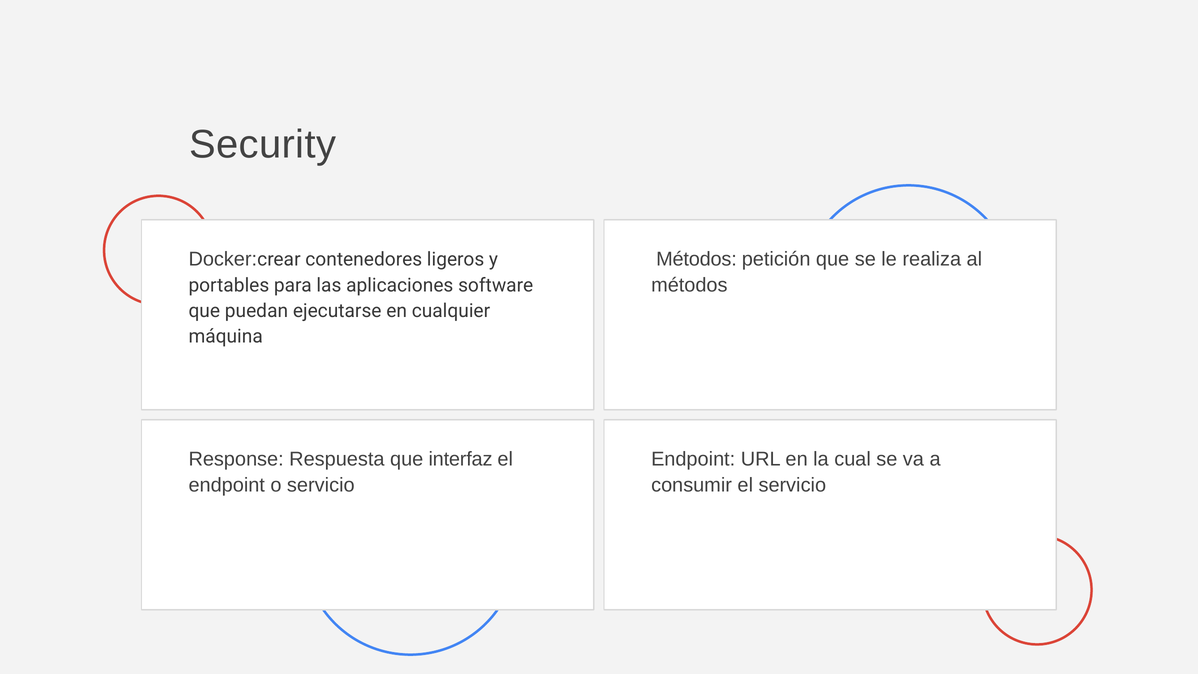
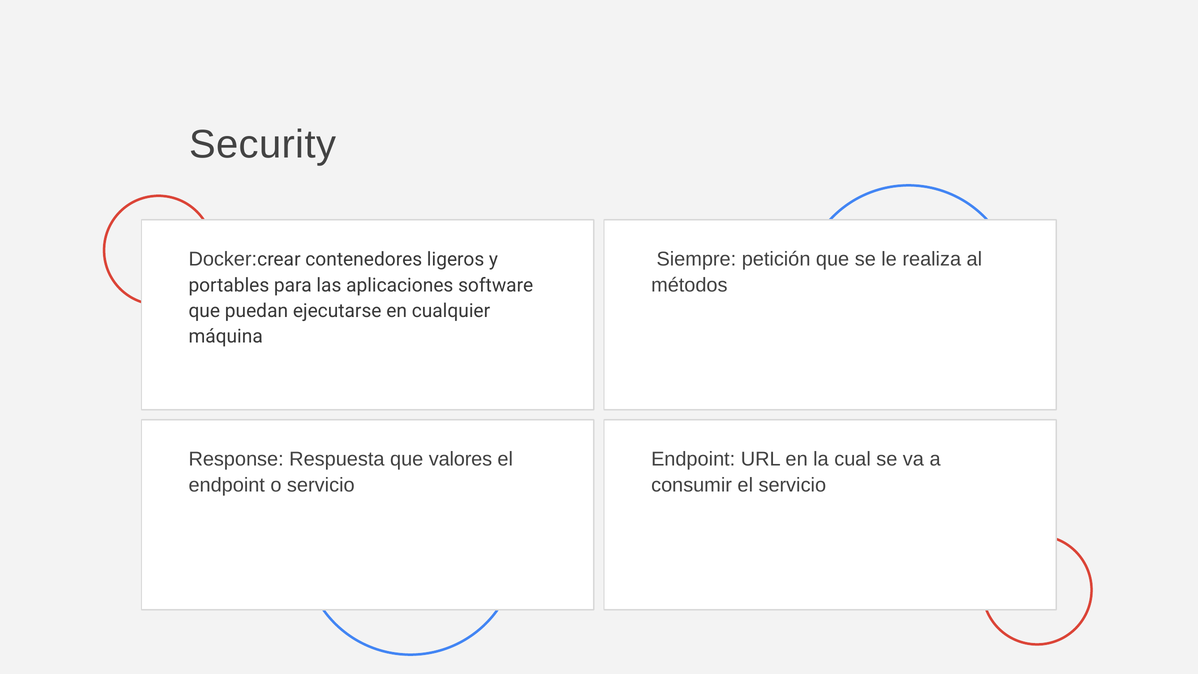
Métodos: Métodos -> Siempre (696, 259)
interfaz: interfaz -> valores (460, 459)
